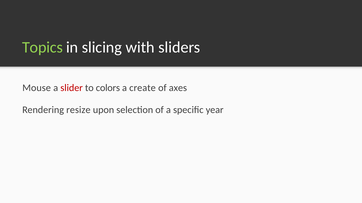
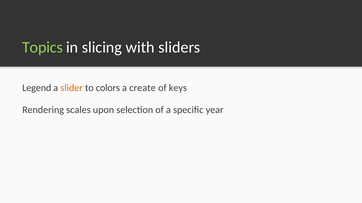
Mouse: Mouse -> Legend (37, 88)
slider colour: red -> orange (72, 88)
axes: axes -> keys (178, 88)
resize: resize -> scales (78, 110)
